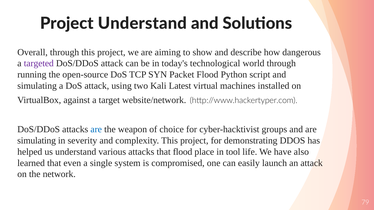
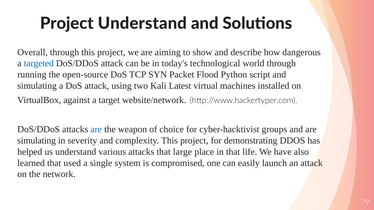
targeted colour: purple -> blue (39, 63)
that flood: flood -> large (182, 152)
in tool: tool -> that (233, 152)
even: even -> used (72, 163)
